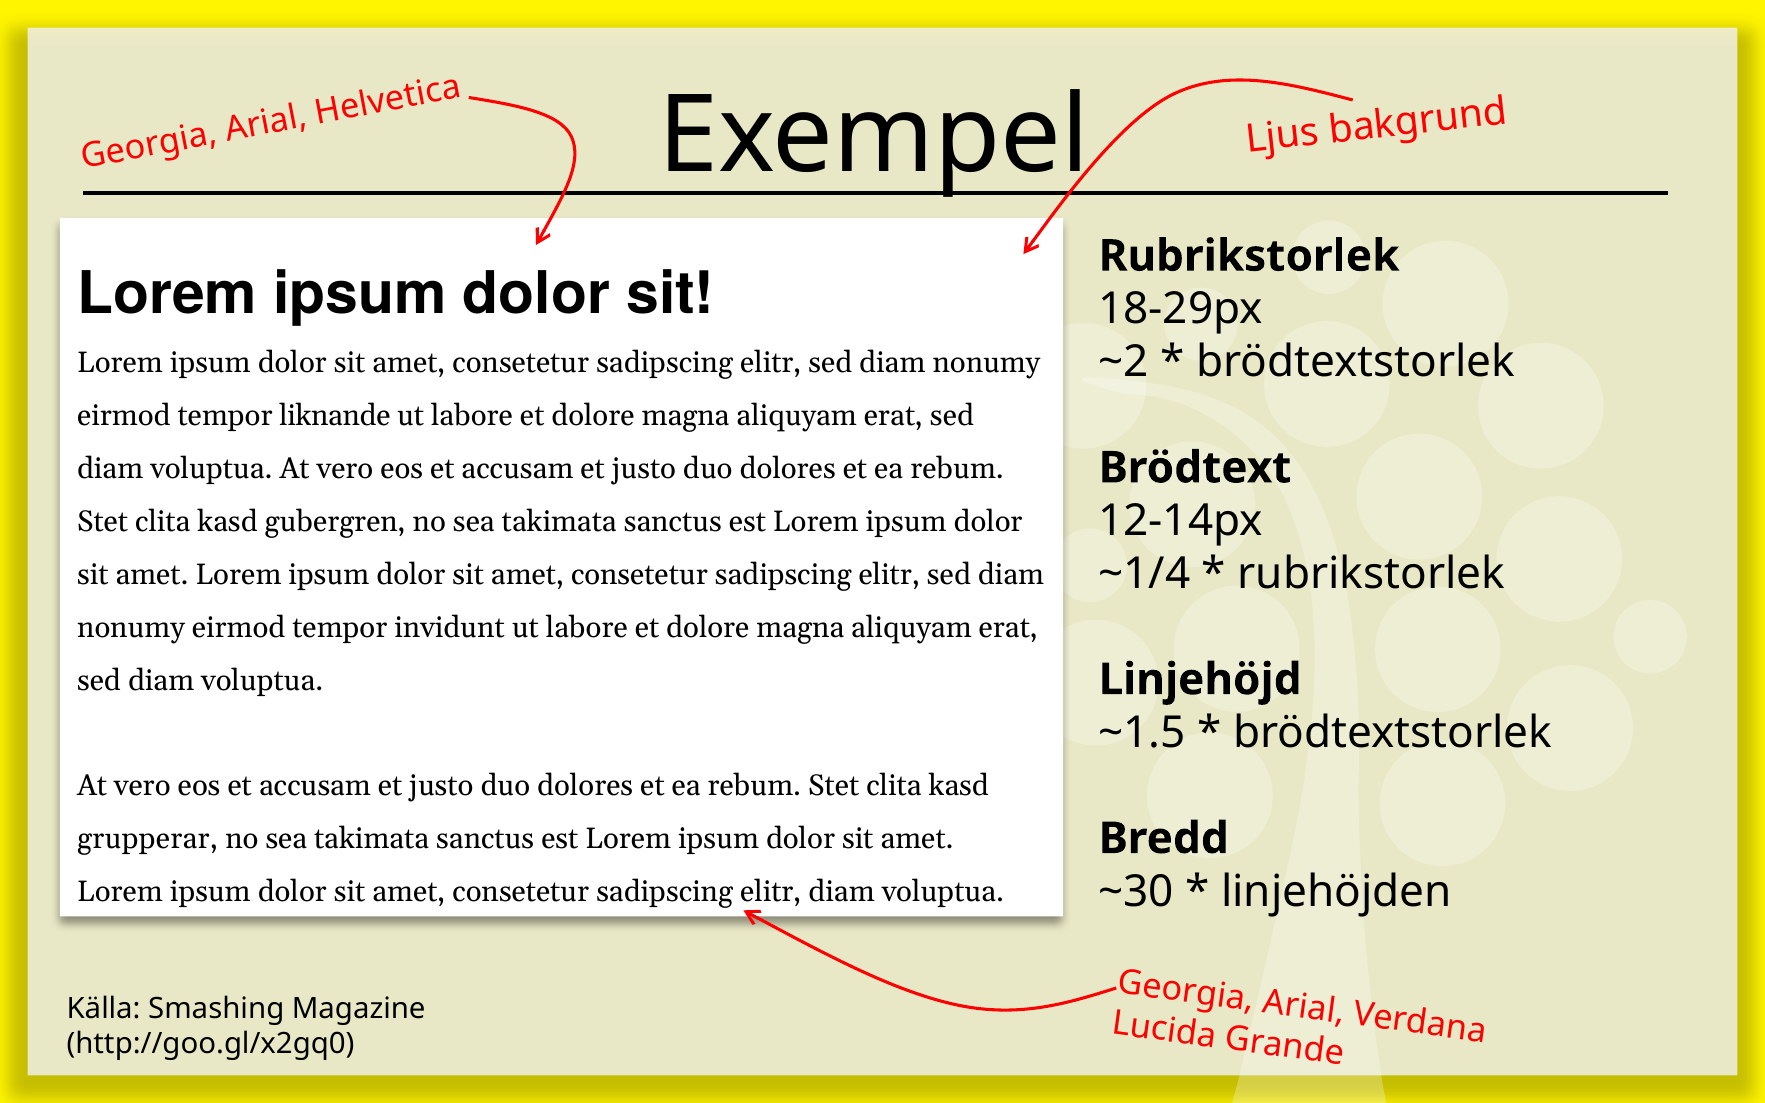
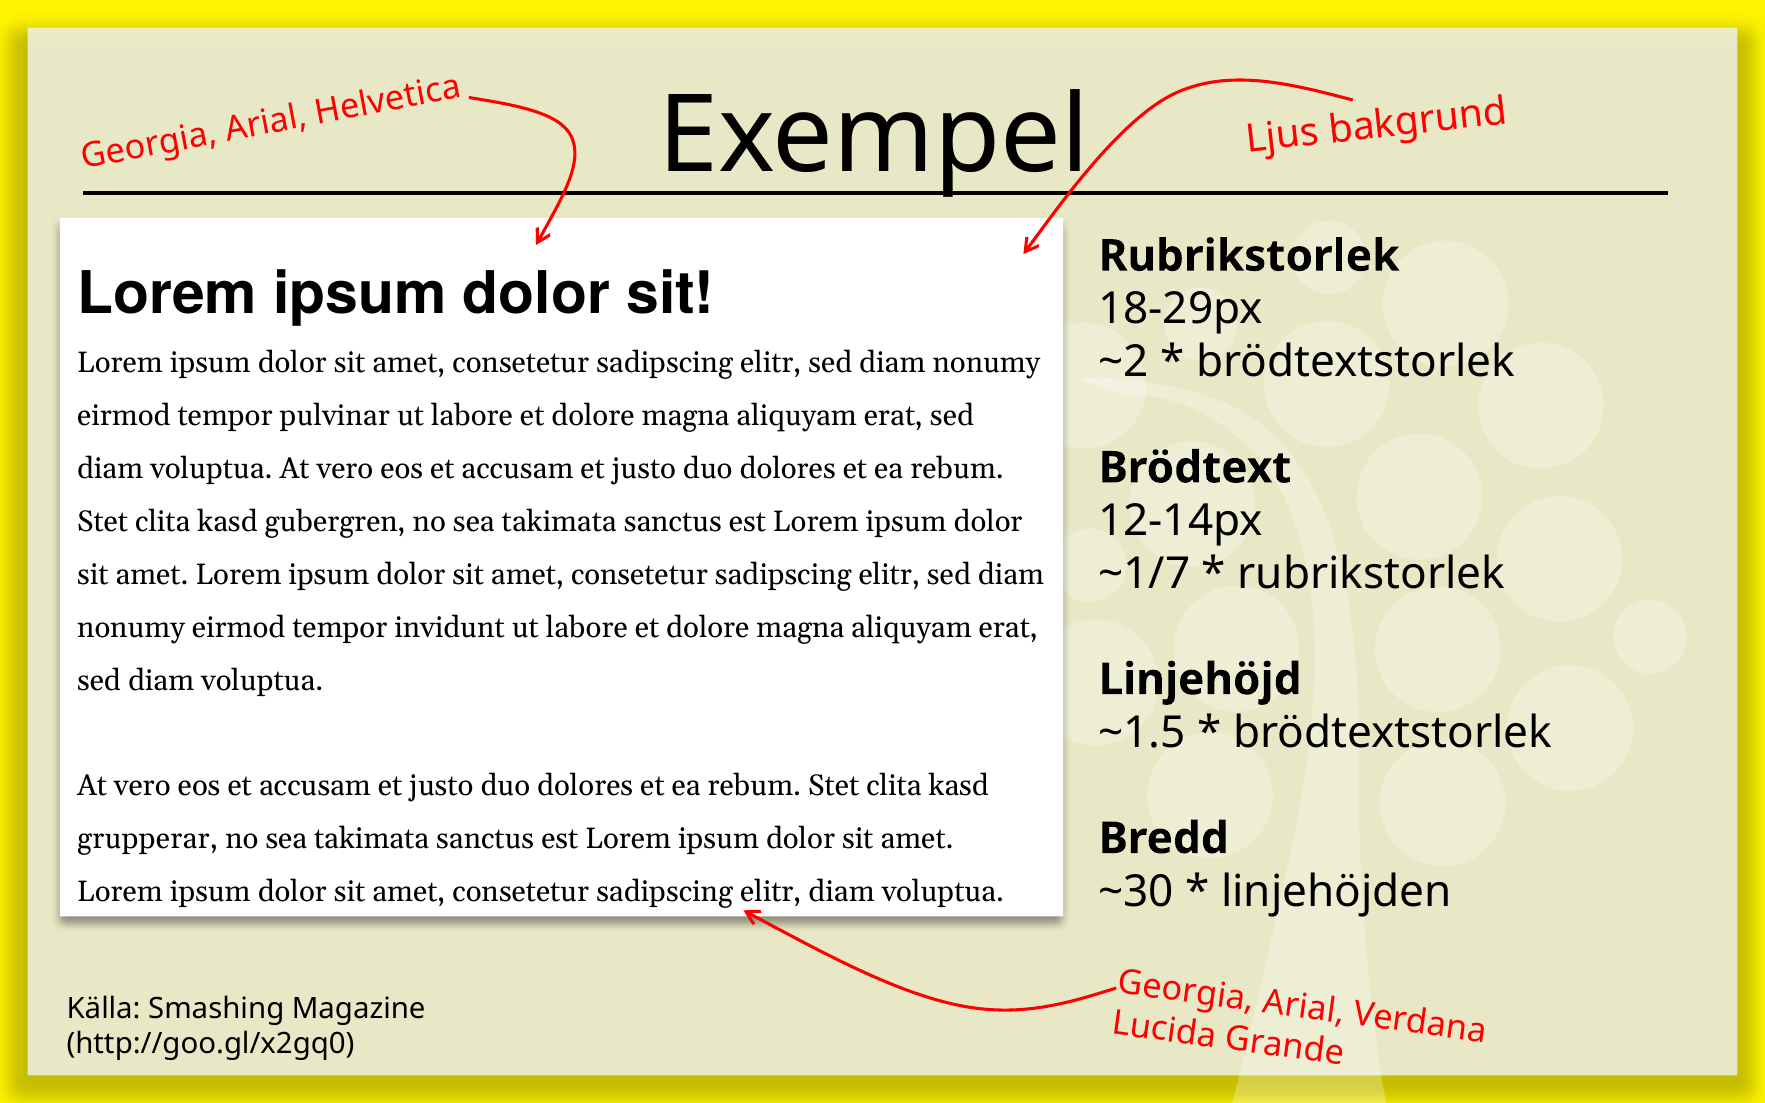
liknande: liknande -> pulvinar (335, 416)
~1/4: ~1/4 -> ~1/7 (1145, 574)
